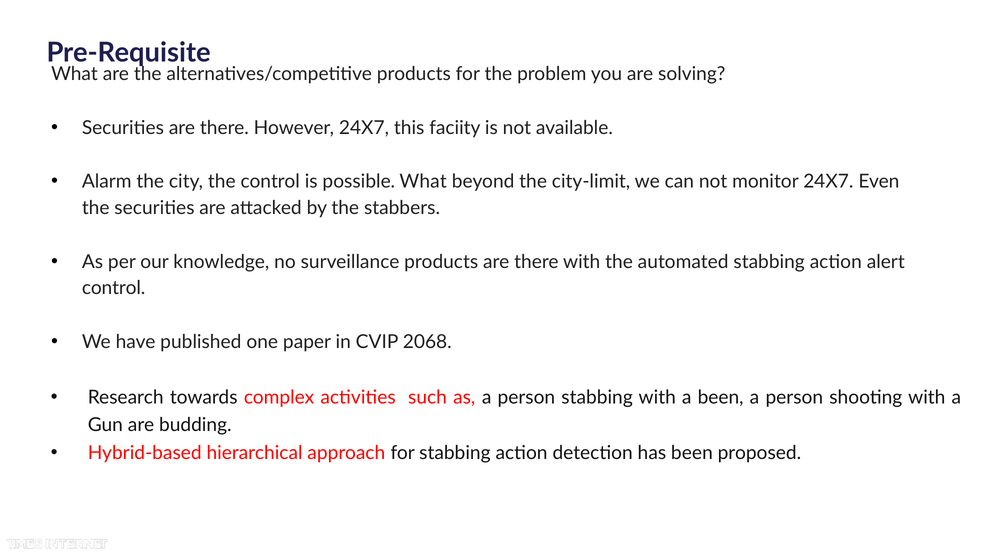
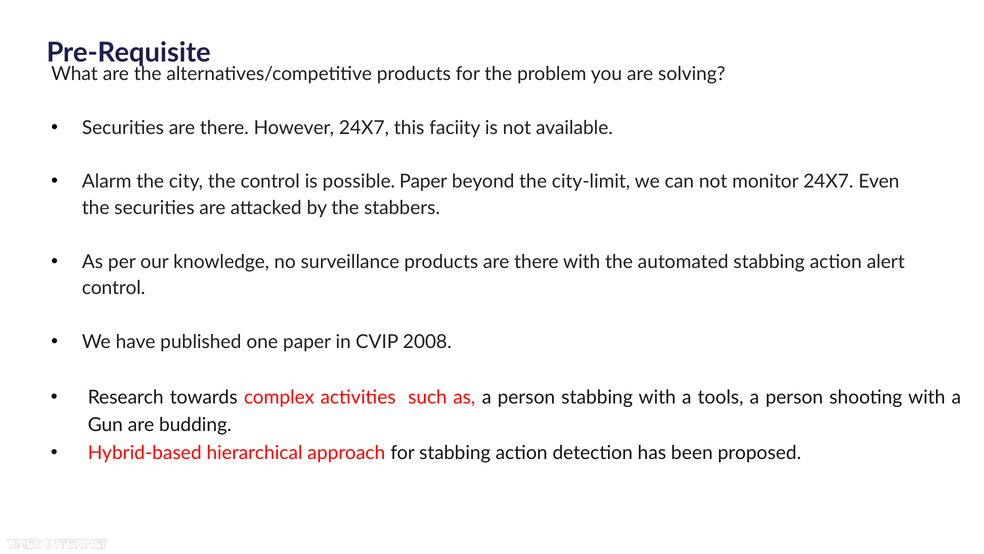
possible What: What -> Paper (423, 181)
2068: 2068 -> 2008 (427, 342)
a been: been -> tools (721, 397)
